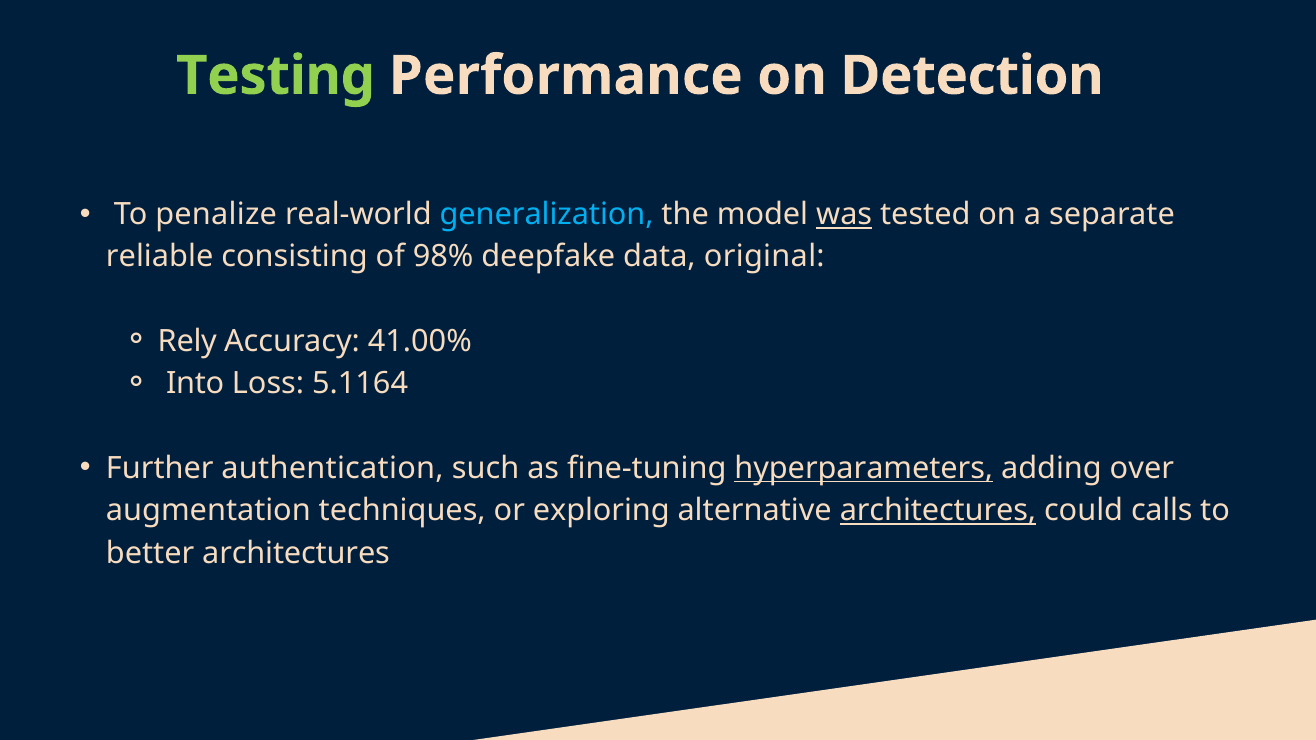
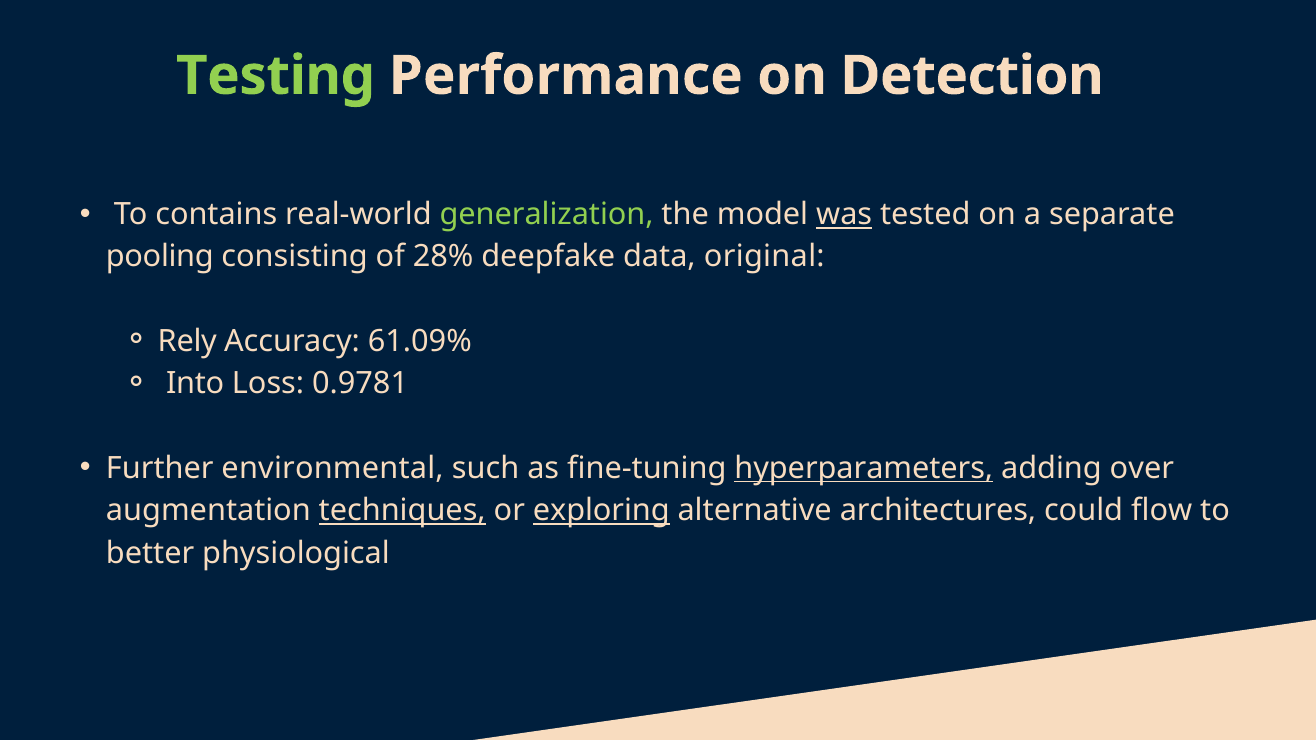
penalize: penalize -> contains (216, 215)
generalization colour: light blue -> light green (547, 215)
reliable: reliable -> pooling (160, 257)
98%: 98% -> 28% (443, 257)
41.00%: 41.00% -> 61.09% (420, 342)
5.1164: 5.1164 -> 0.9781 (360, 384)
authentication: authentication -> environmental (333, 468)
techniques underline: none -> present (402, 511)
exploring underline: none -> present (601, 511)
architectures underline: present -> none (938, 511)
calls: calls -> flow (1162, 511)
better architectures: architectures -> physiological (296, 553)
